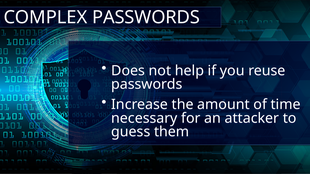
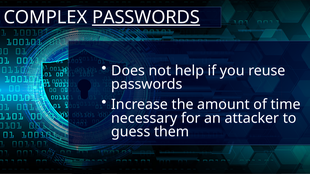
PASSWORDS underline: none -> present (146, 17)
